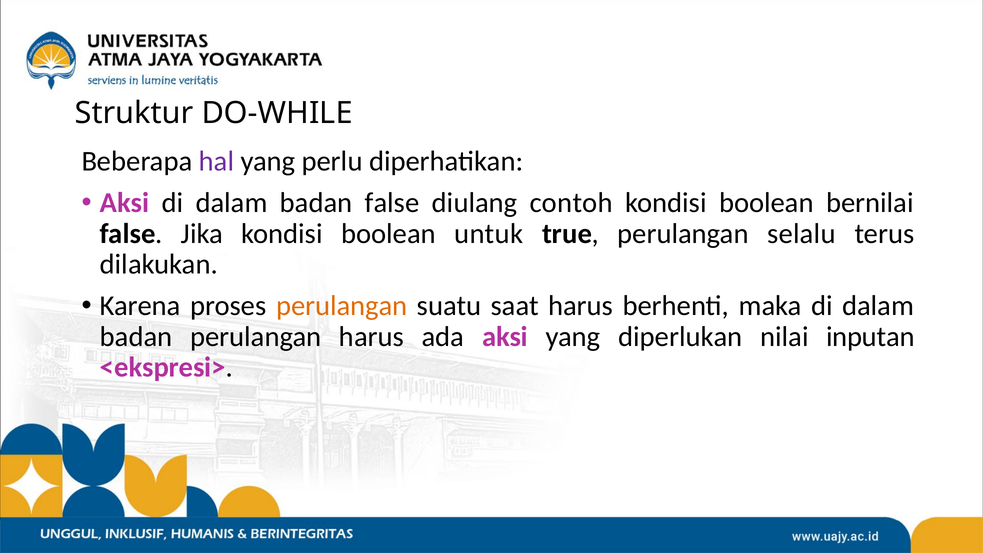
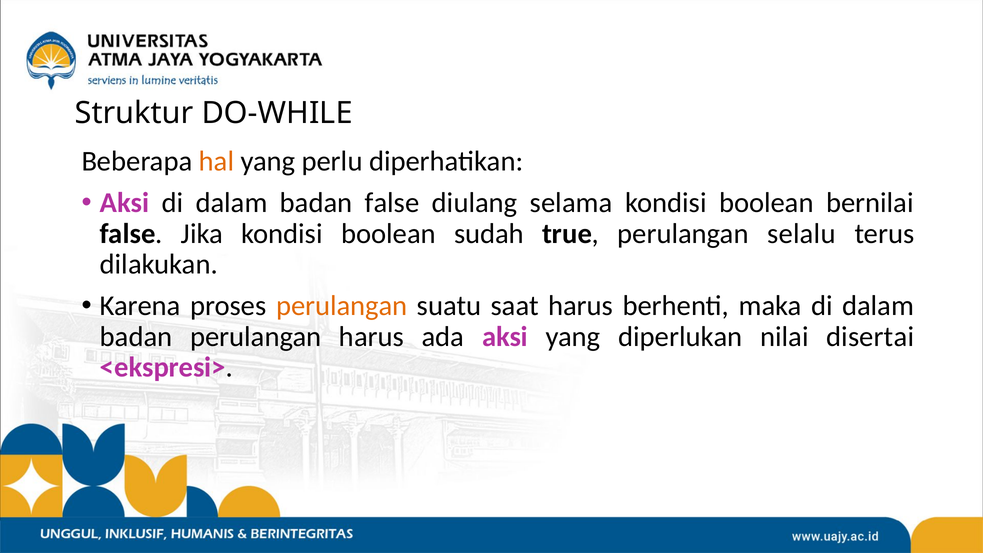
hal colour: purple -> orange (216, 161)
contoh: contoh -> selama (571, 203)
untuk: untuk -> sudah (489, 234)
inputan: inputan -> disertai (870, 337)
